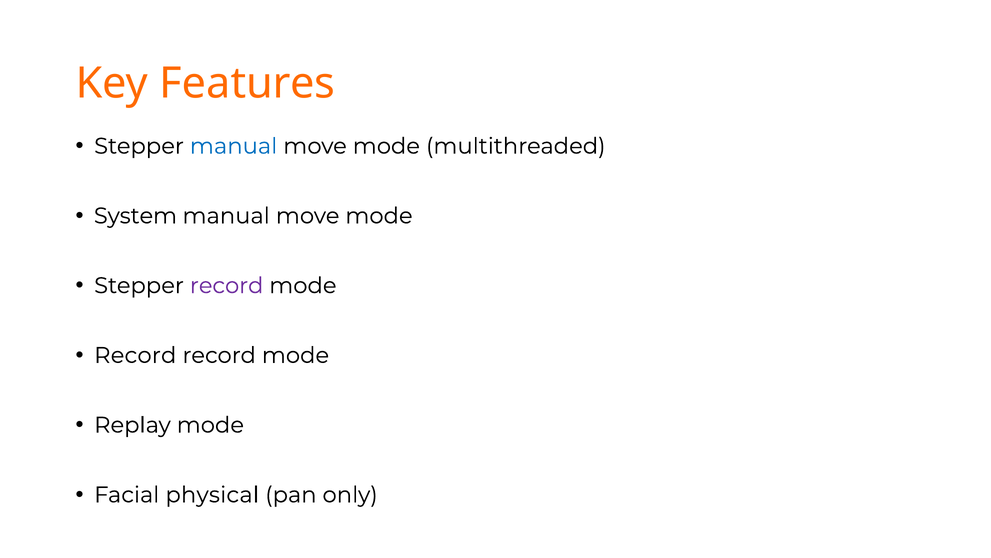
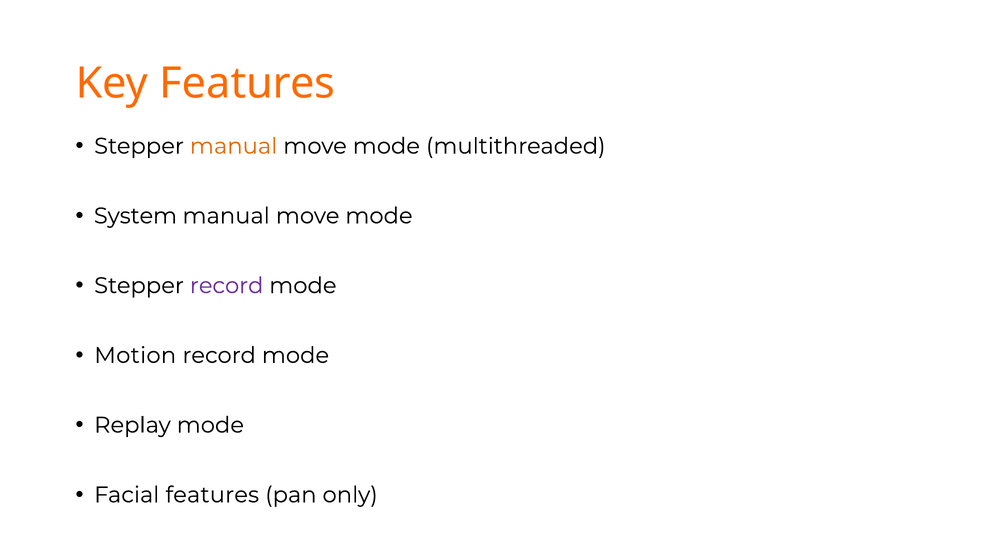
manual colour: blue -> orange (234, 146)
Record: Record -> Motion (135, 355)
Facial physical: physical -> features (212, 494)
